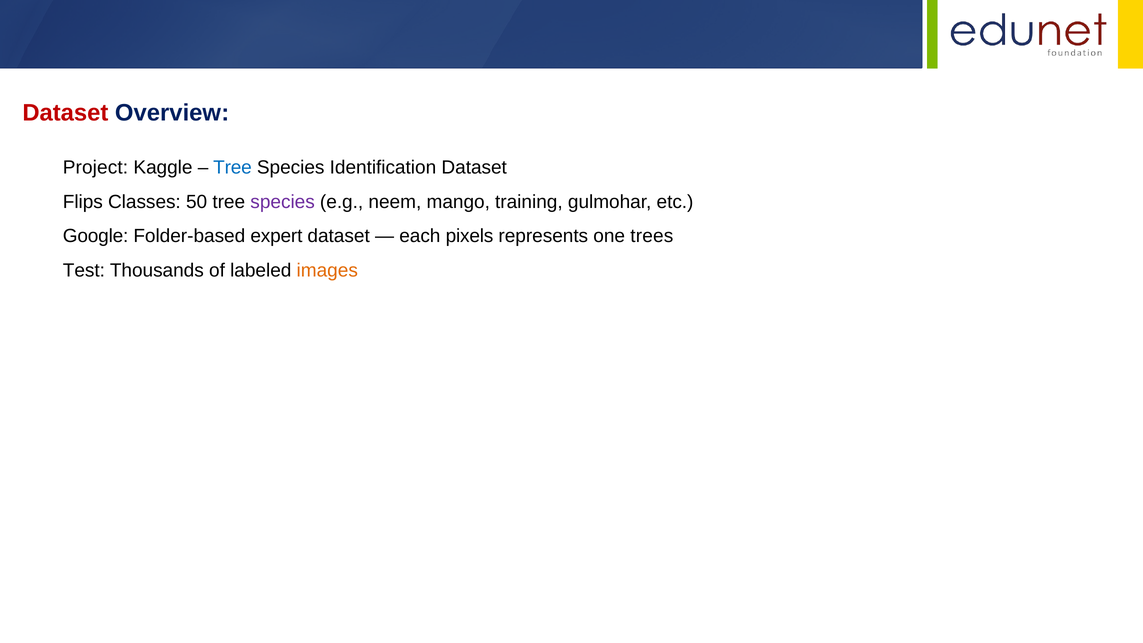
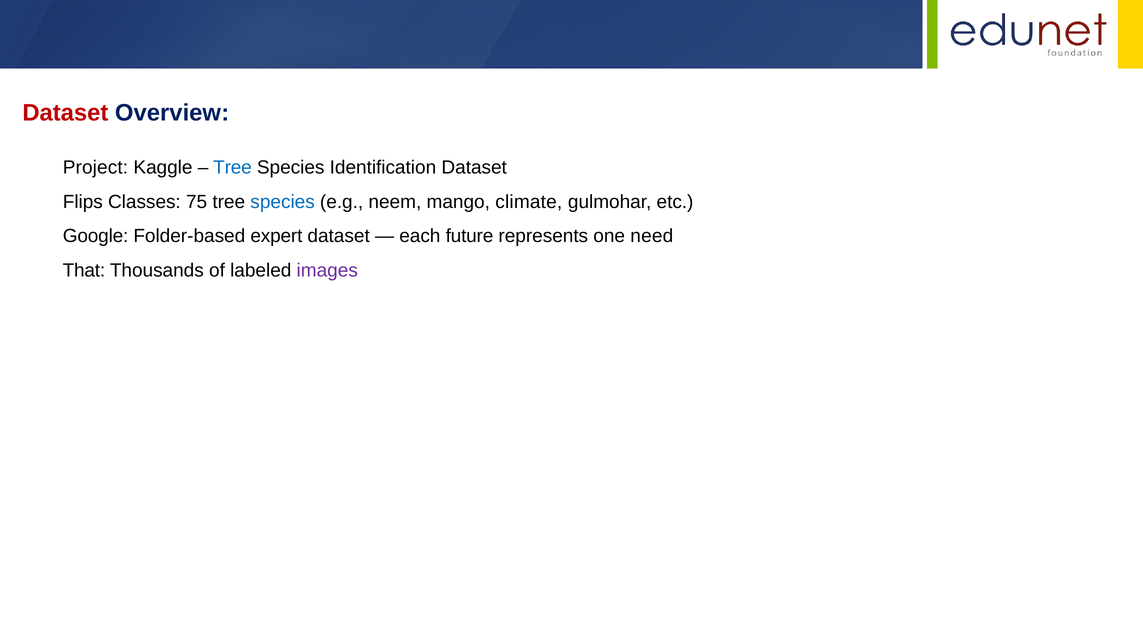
50: 50 -> 75 (197, 202)
species colour: purple -> blue (283, 202)
training: training -> climate (529, 202)
pixels: pixels -> future (470, 236)
trees: trees -> need (652, 236)
Test: Test -> That (84, 270)
images colour: orange -> purple (327, 270)
